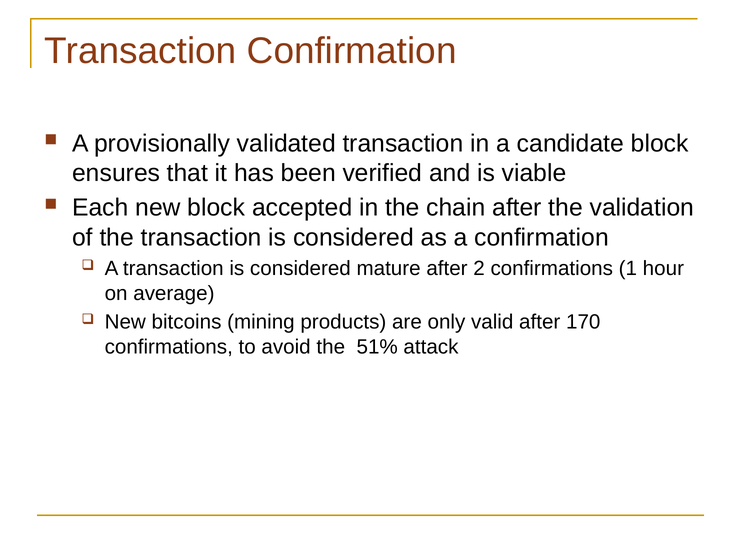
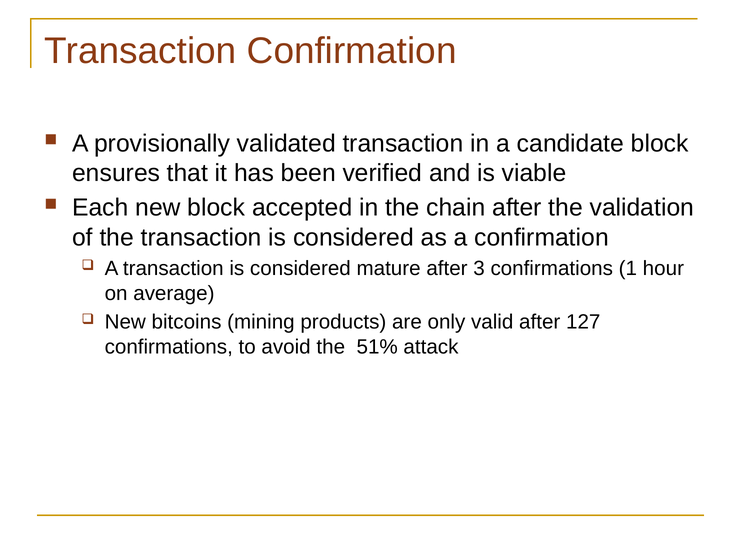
2: 2 -> 3 (479, 268)
170: 170 -> 127 (583, 322)
